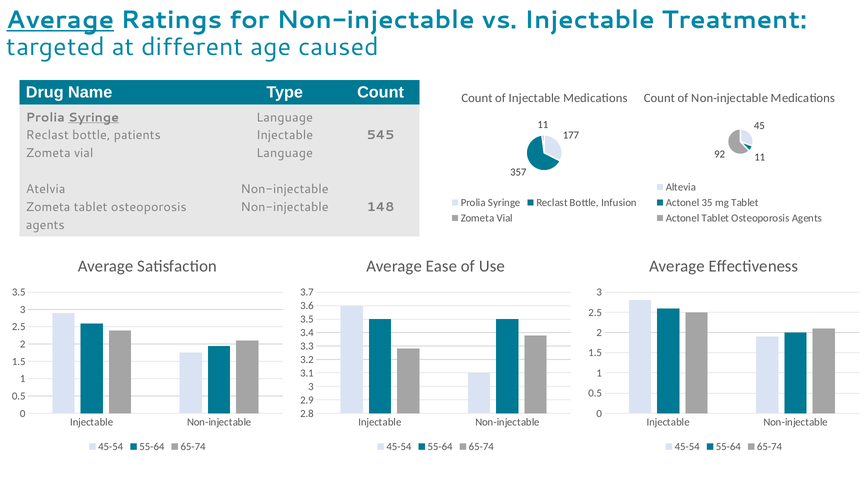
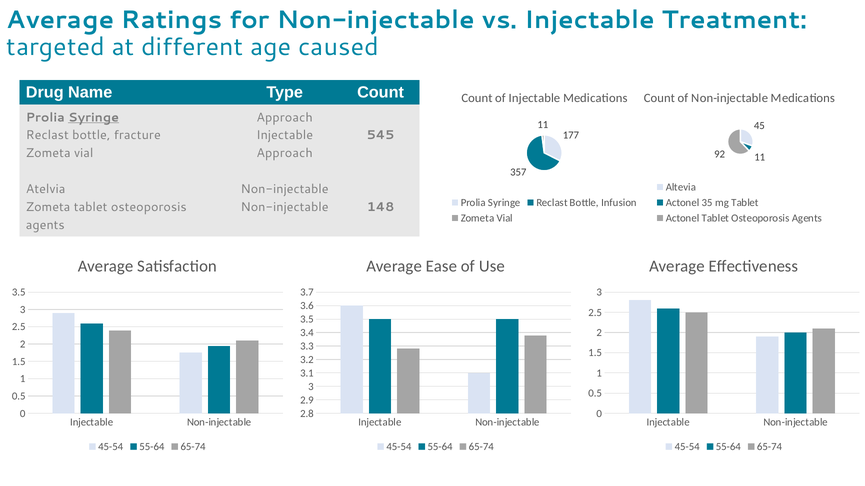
Average underline: present -> none (60, 20)
Language: Language -> Approach (285, 118)
patients: patients -> fracture (137, 135)
Language: Language -> Approach (285, 153)
